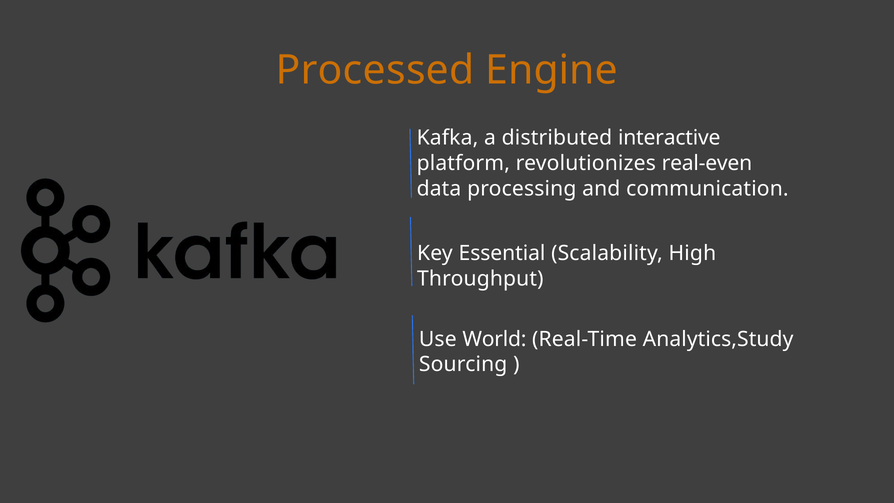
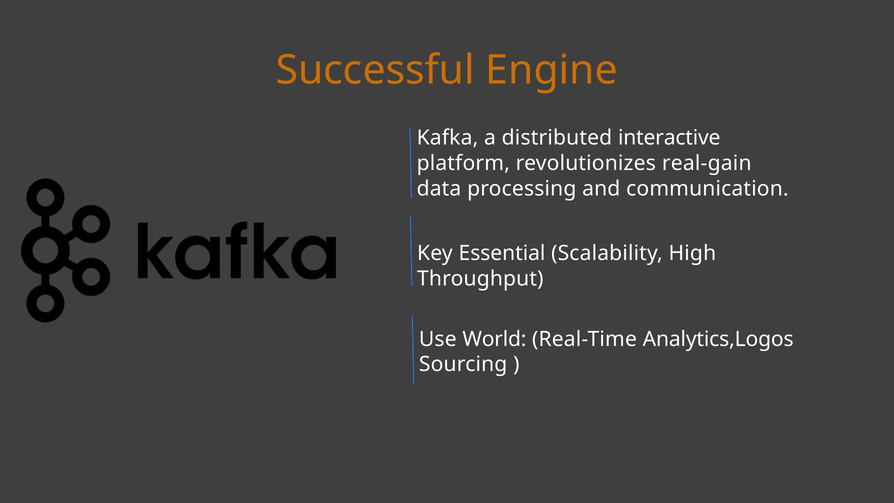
Processed: Processed -> Successful (375, 70)
real-even: real-even -> real-gain (707, 163)
Analytics,Study: Analytics,Study -> Analytics,Logos (718, 339)
